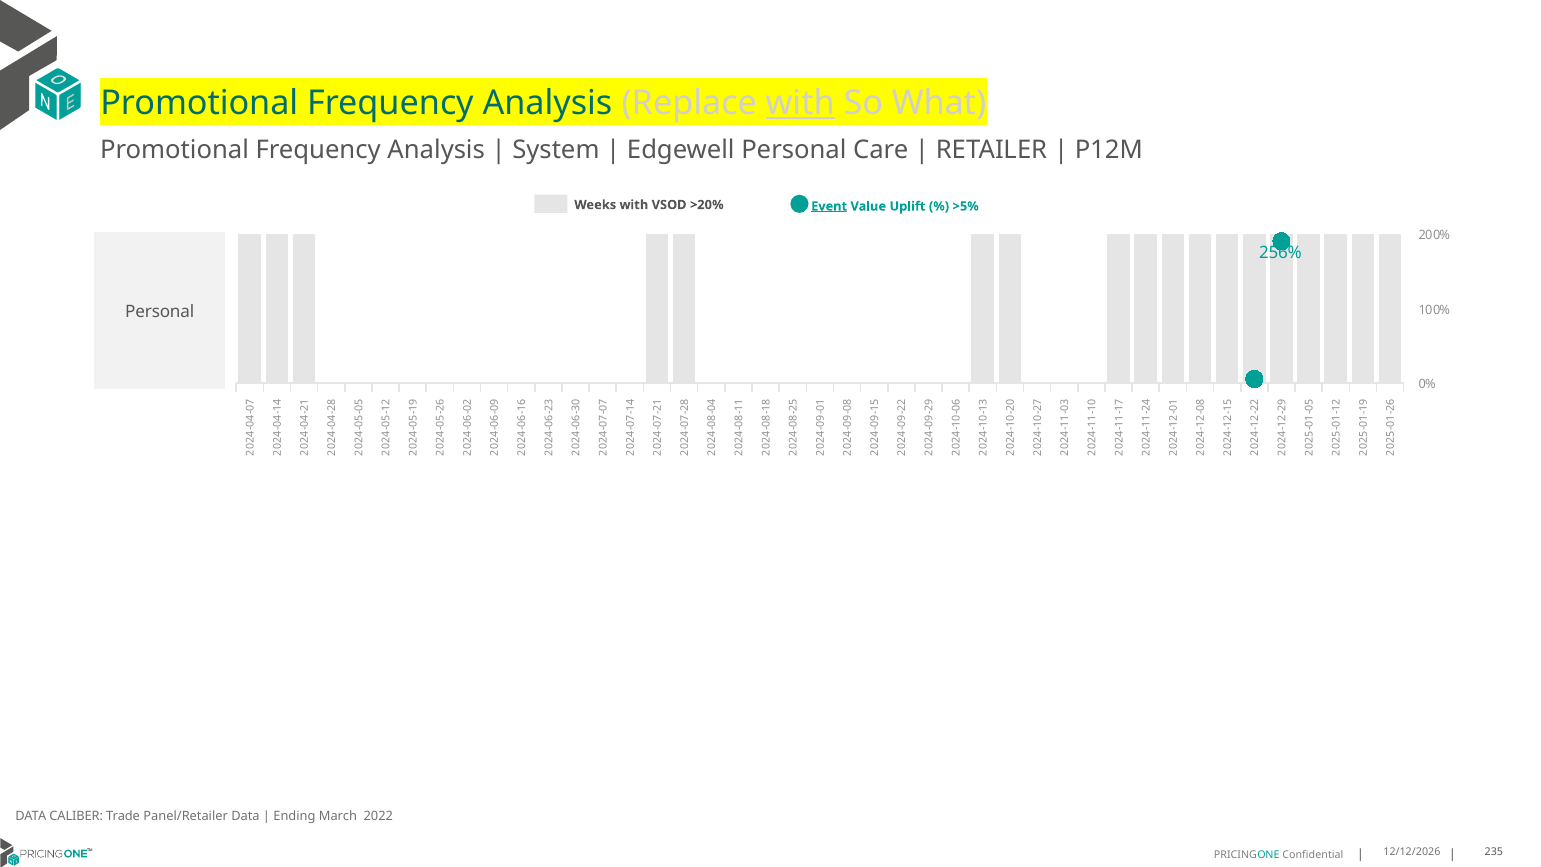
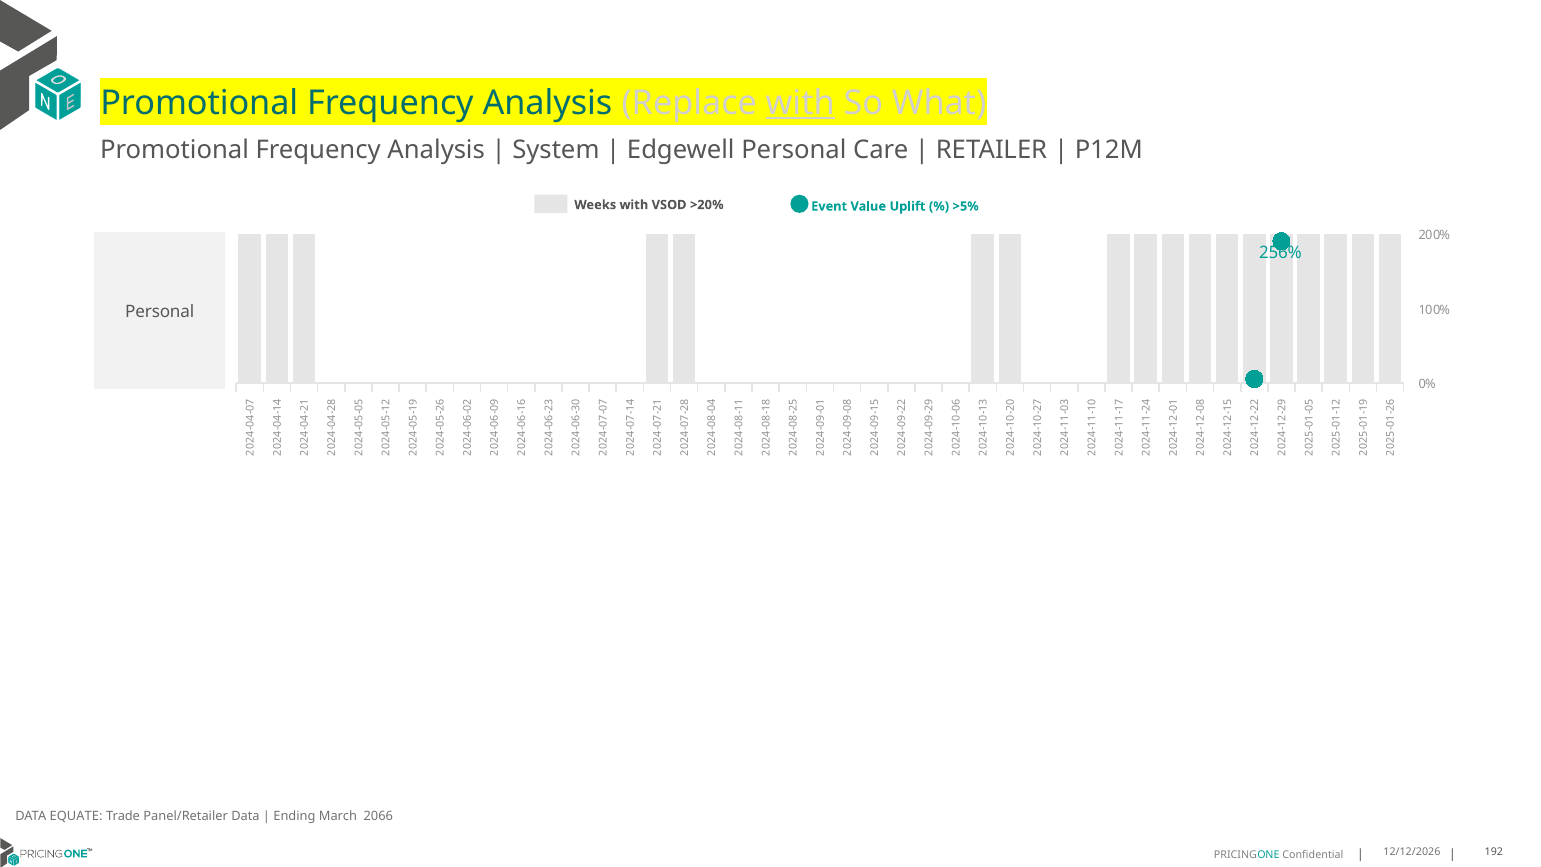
Event underline: present -> none (829, 206)
CALIBER: CALIBER -> EQUATE (76, 816)
2022: 2022 -> 2066 (378, 816)
235: 235 -> 192 (1494, 852)
